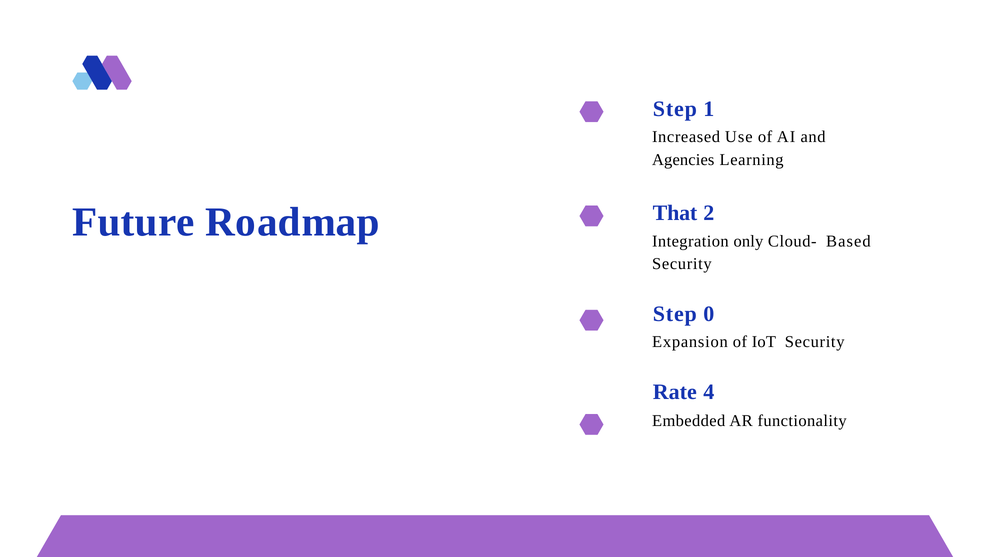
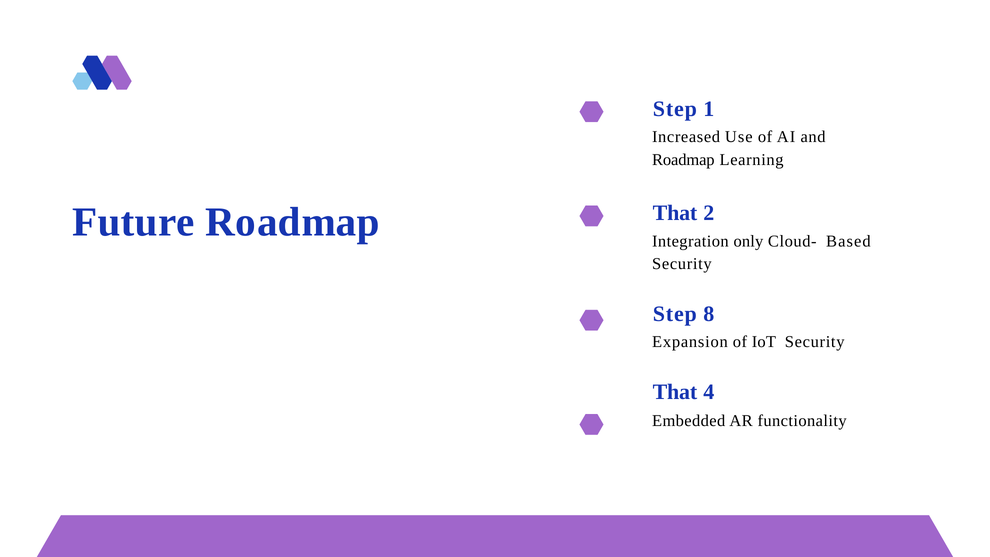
Agencies: Agencies -> Roadmap (683, 160)
0: 0 -> 8 (709, 314)
Rate: Rate -> That (675, 392)
